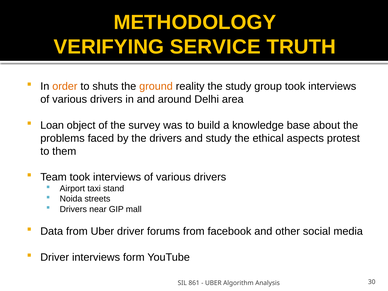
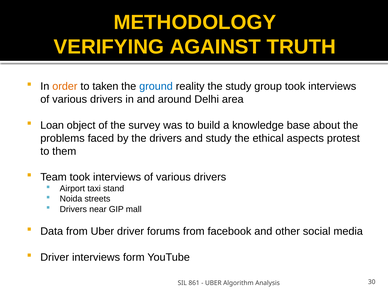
SERVICE: SERVICE -> AGAINST (215, 47)
shuts: shuts -> taken (105, 86)
ground colour: orange -> blue (156, 86)
